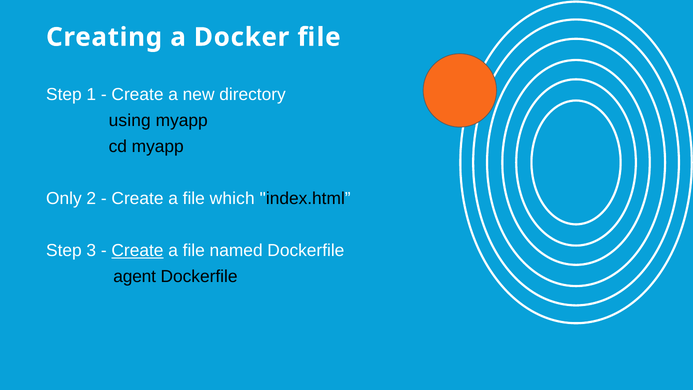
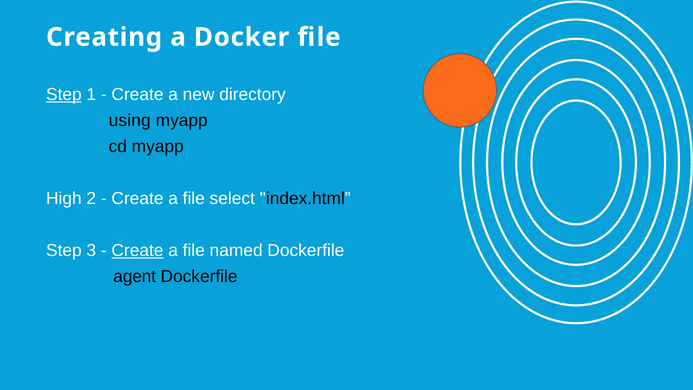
Step underline: none -> present (64, 95)
Only: Only -> High (64, 198)
which: which -> select (232, 198)
